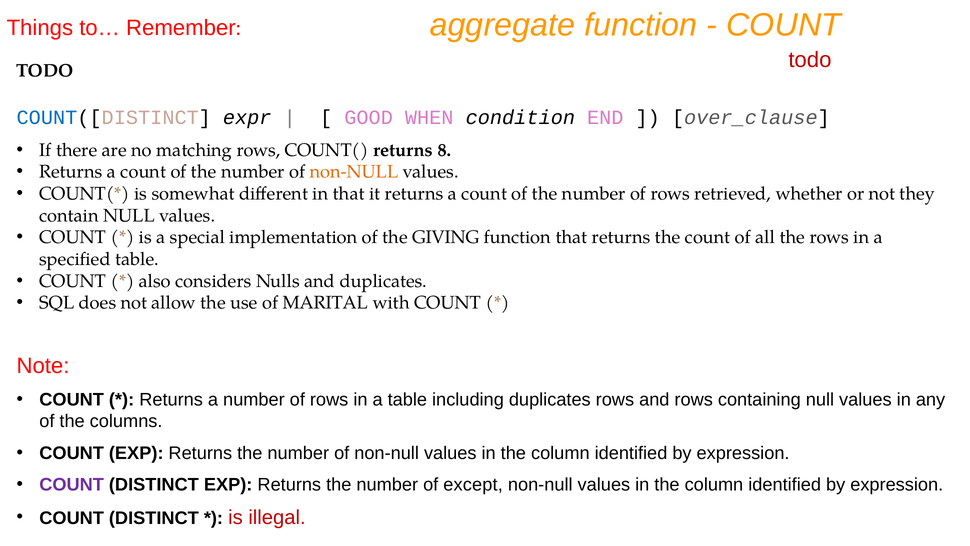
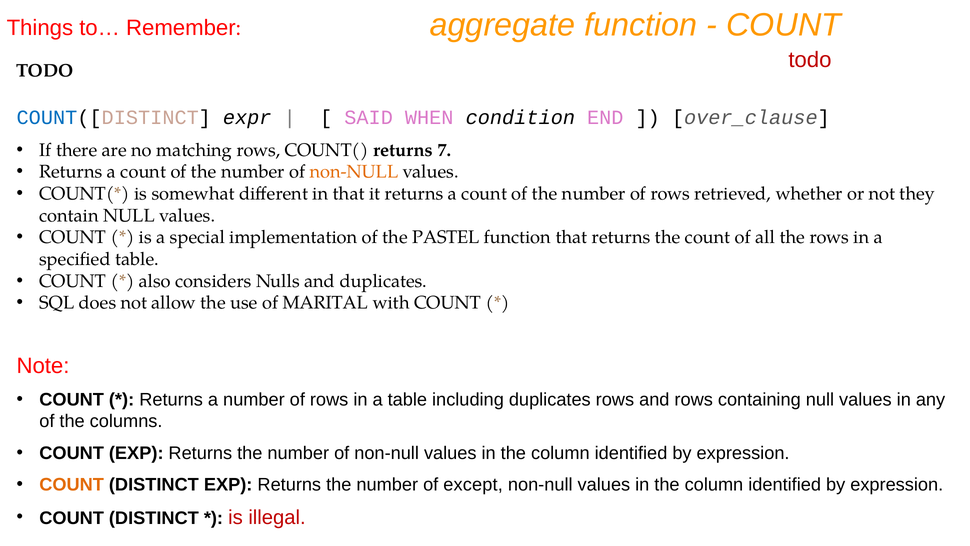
GOOD: GOOD -> SAID (369, 117)
8: 8 -> 7 (444, 150)
GIVING: GIVING -> PASTEL (446, 237)
COUNT colour: purple -> orange (72, 484)
